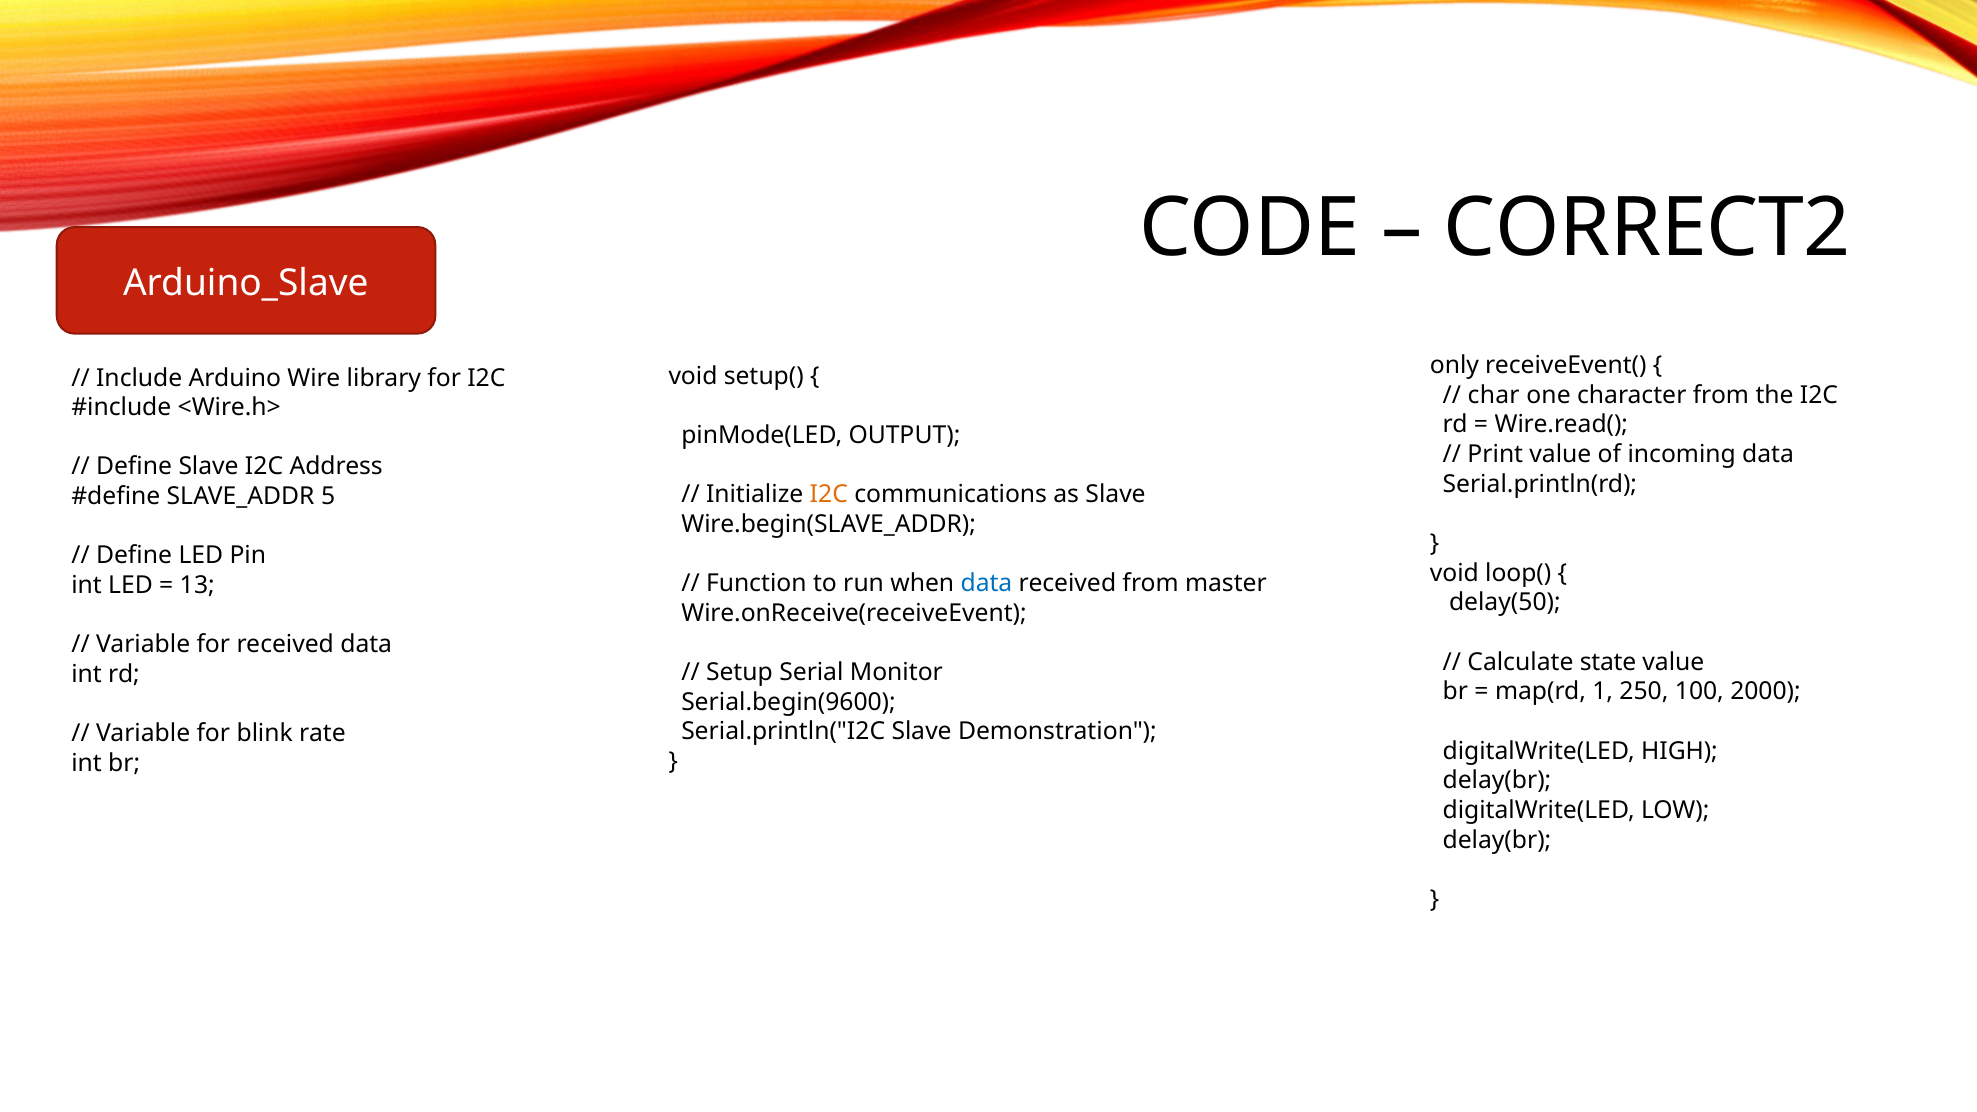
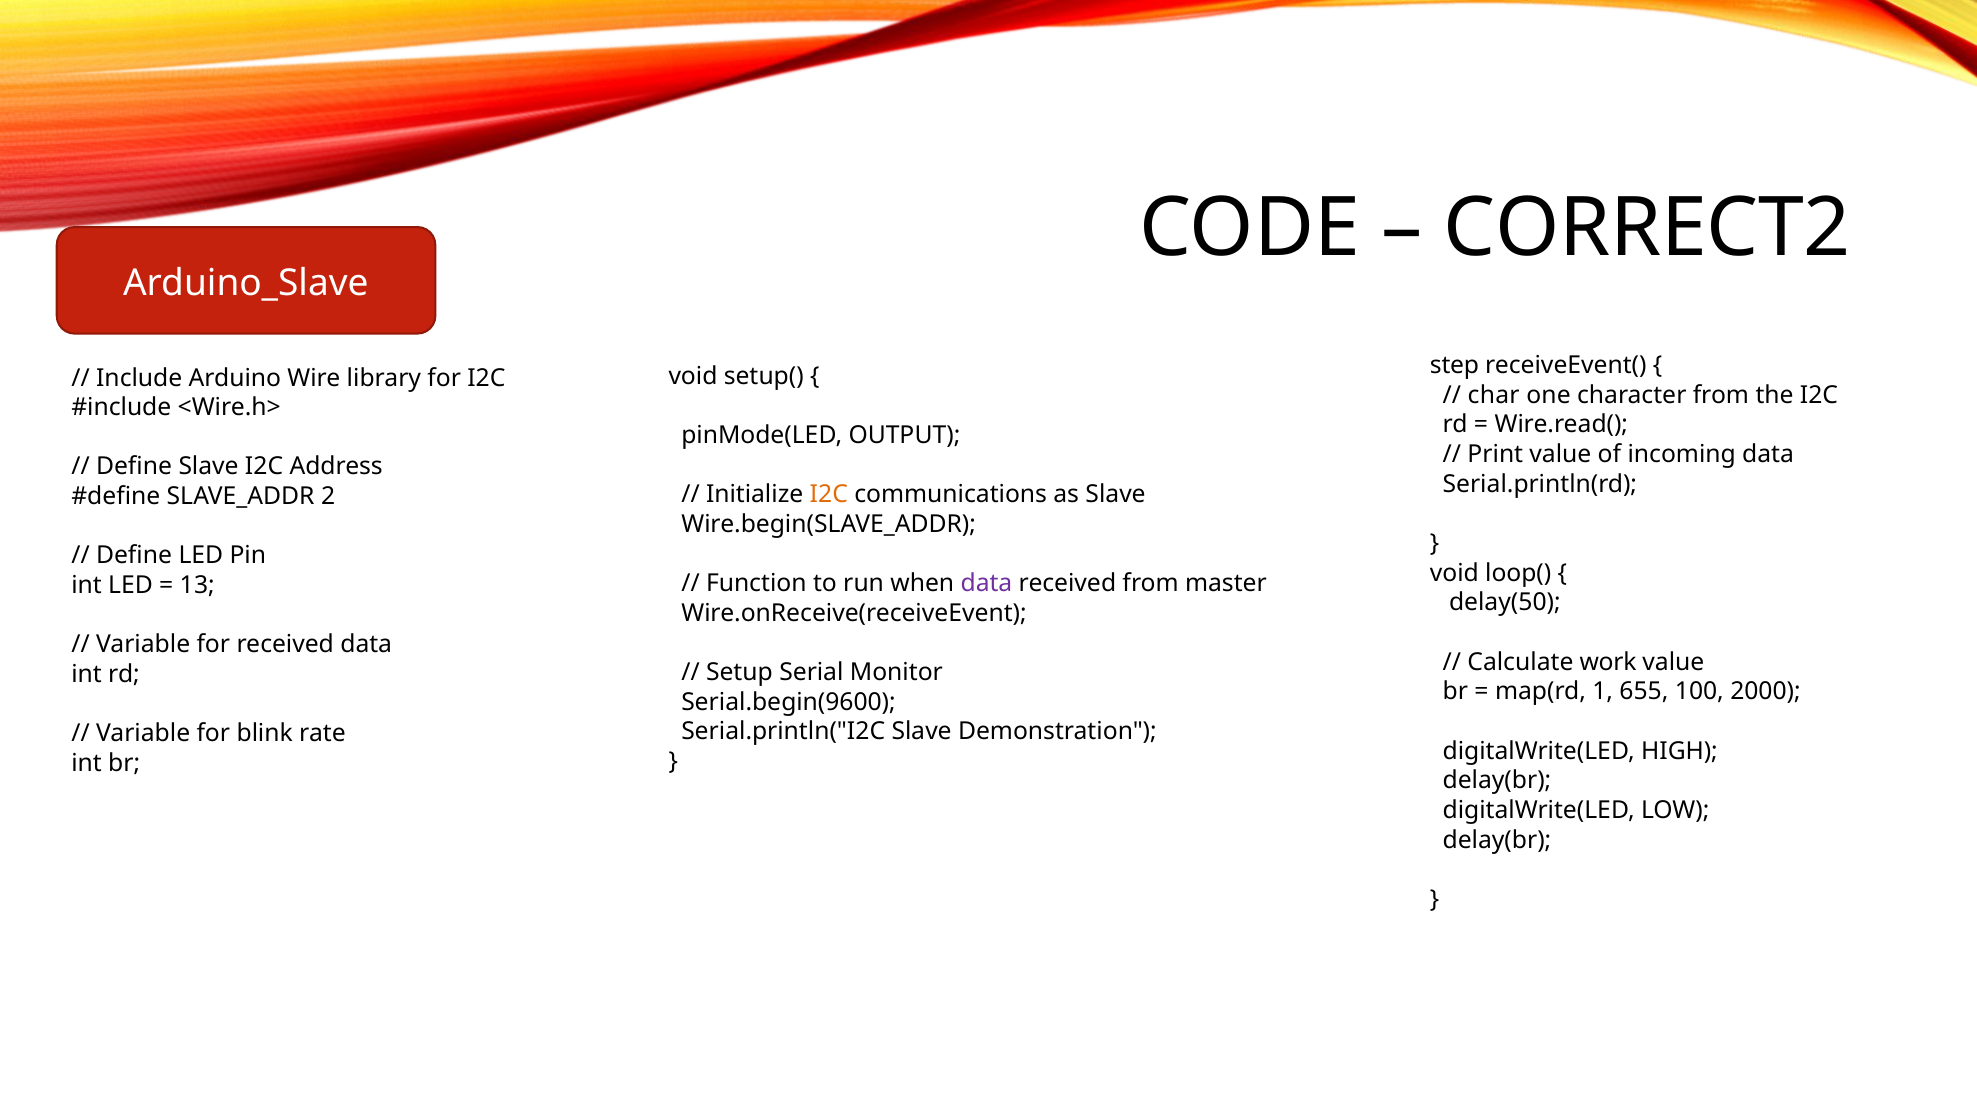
only: only -> step (1454, 366)
5: 5 -> 2 (328, 497)
data colour: blue -> purple (986, 584)
state: state -> work (1608, 662)
250: 250 -> 655 (1644, 692)
